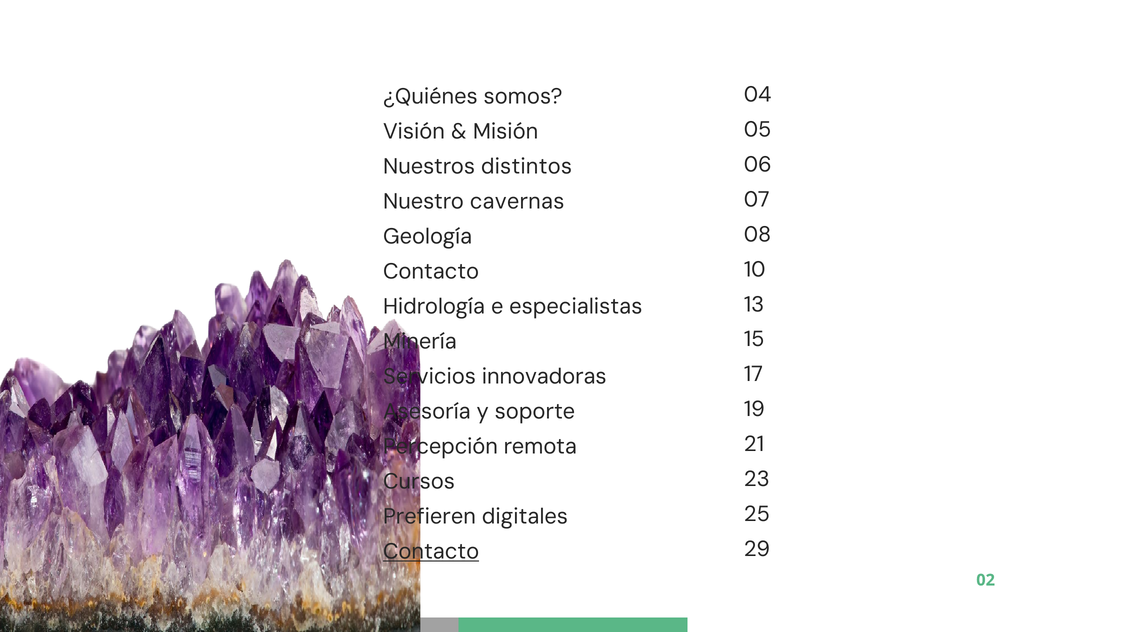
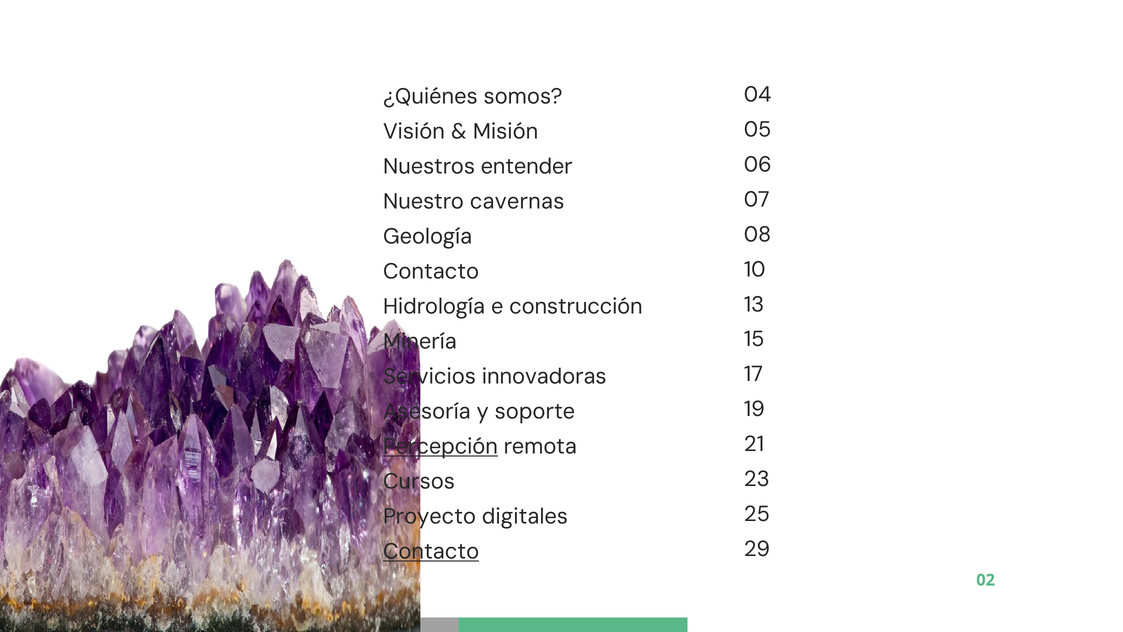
distintos: distintos -> entender (527, 166)
especialistas: especialistas -> construcción (576, 306)
Percepción underline: none -> present (440, 446)
Prefieren: Prefieren -> Proyecto (430, 516)
